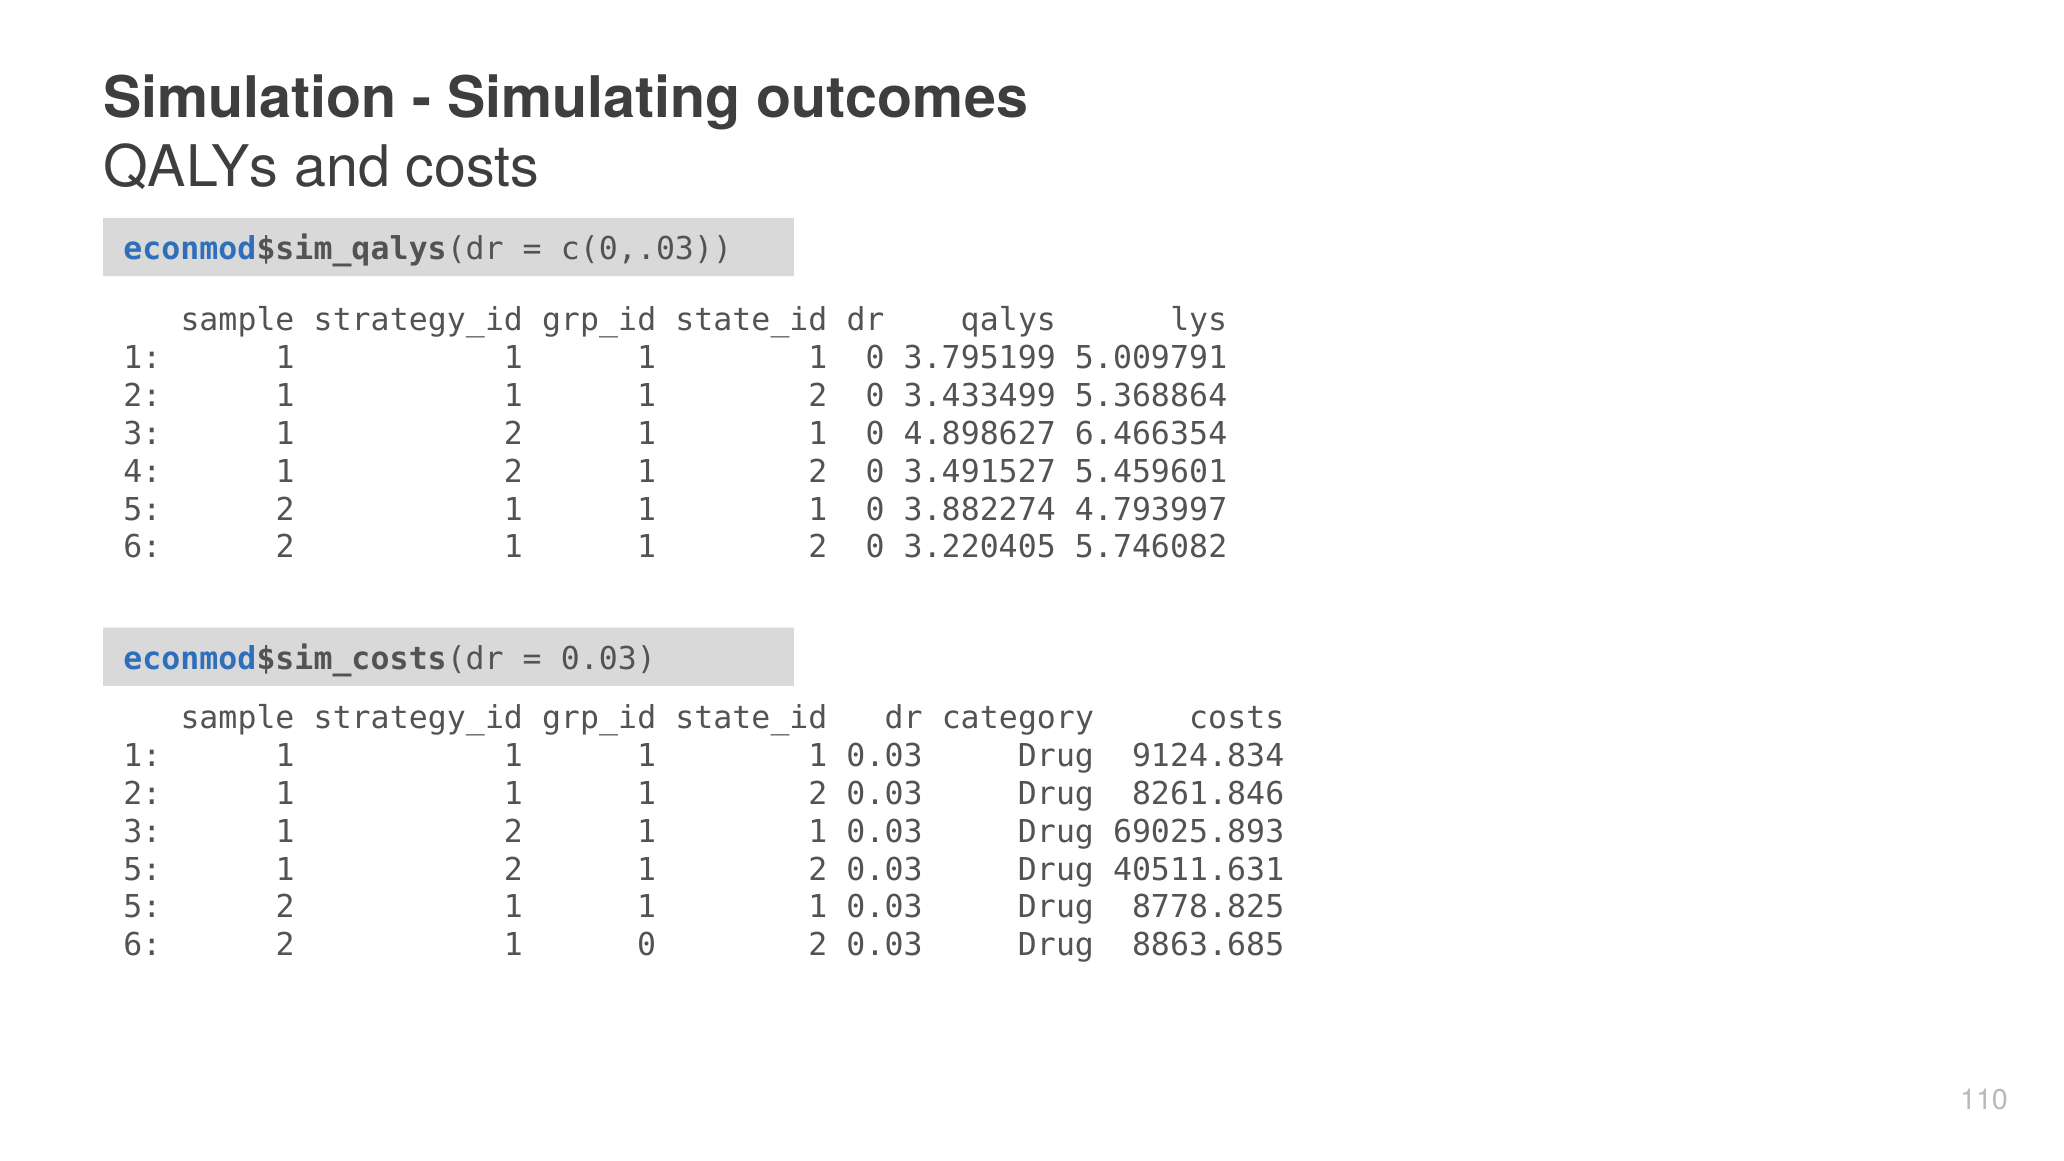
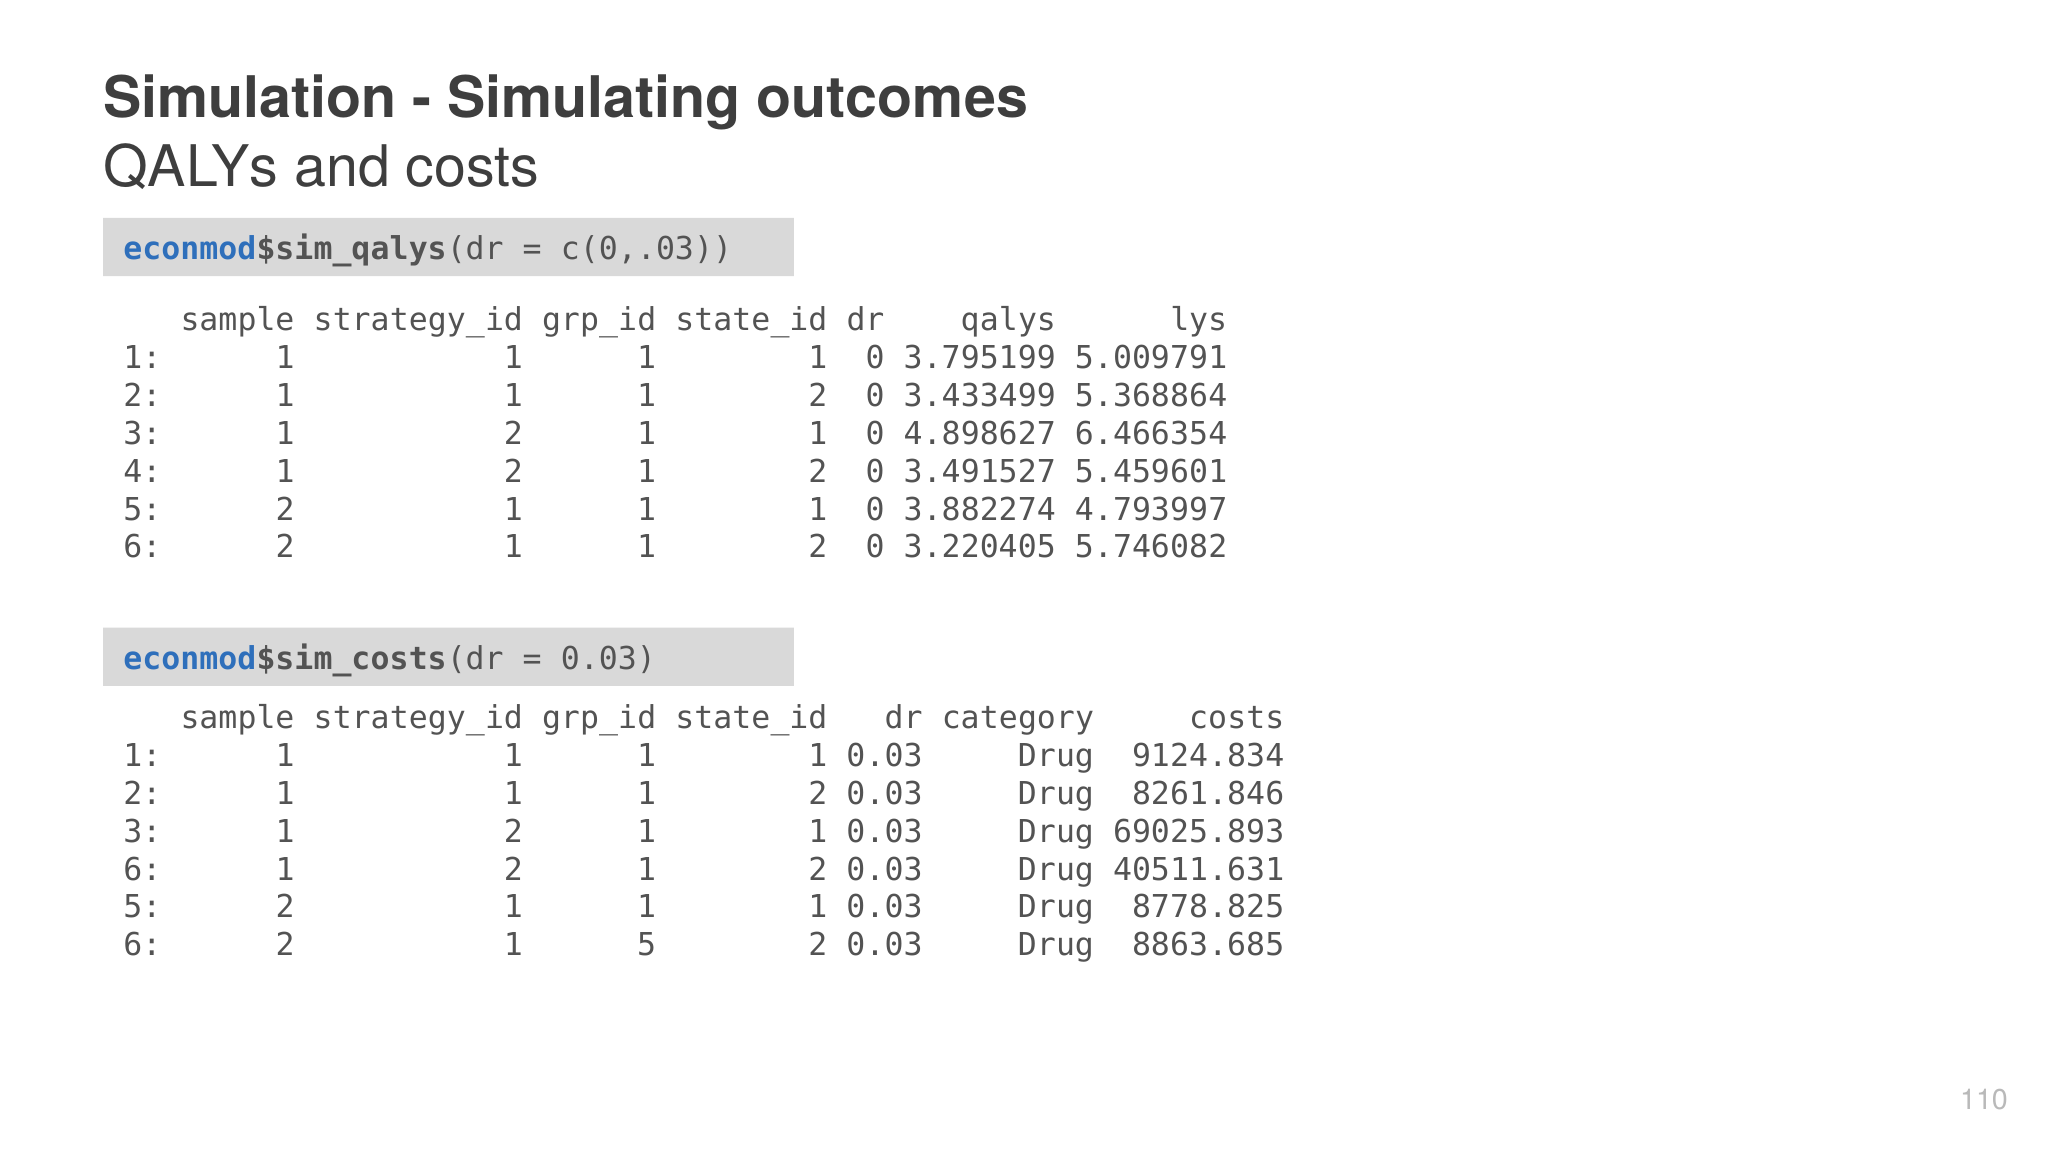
5: 5 -> 6 (142, 870)
2 1 0: 0 -> 5 (647, 945)
